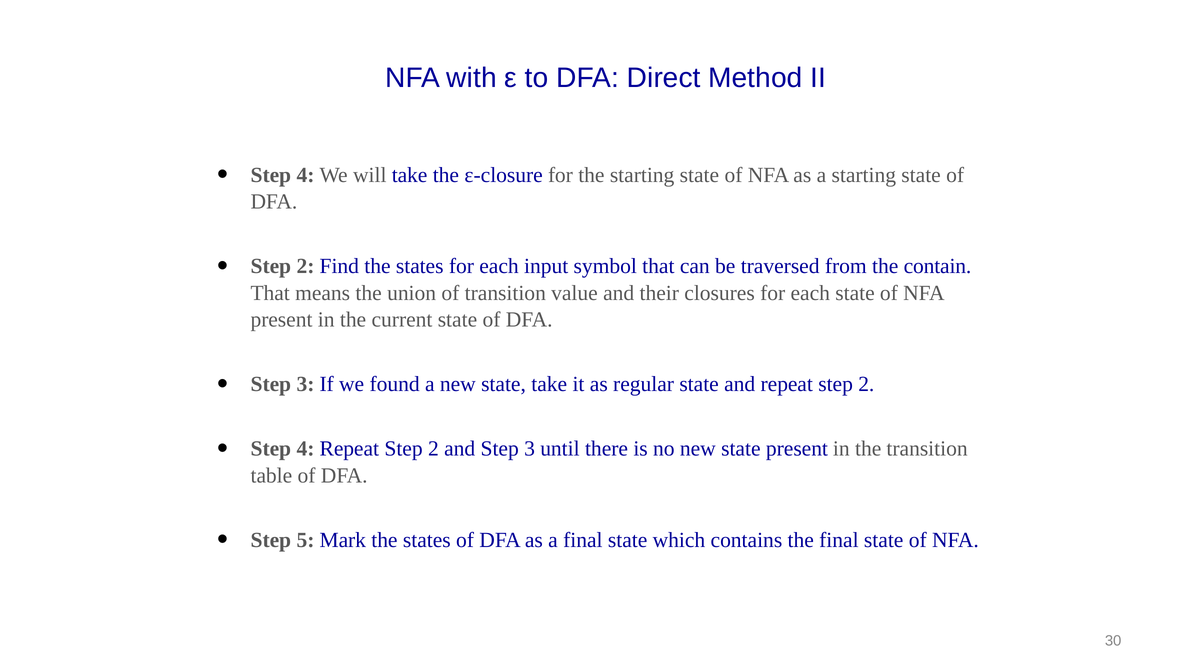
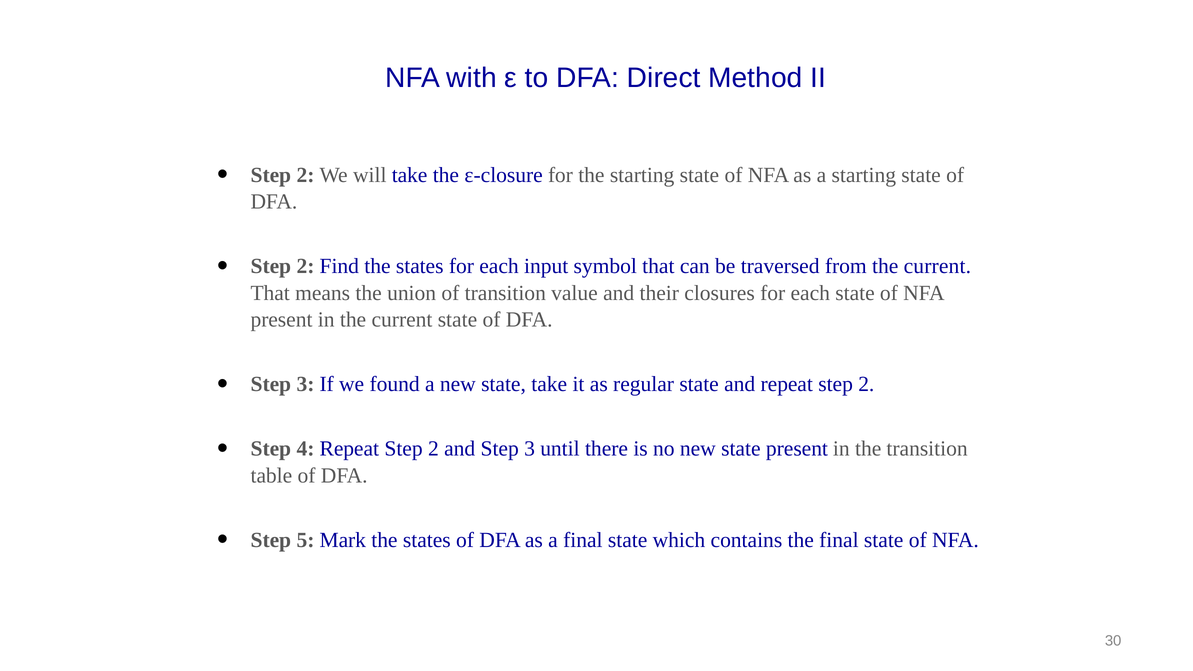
4: 4 -> 2 (306, 175)
from the contain: contain -> current (937, 266)
